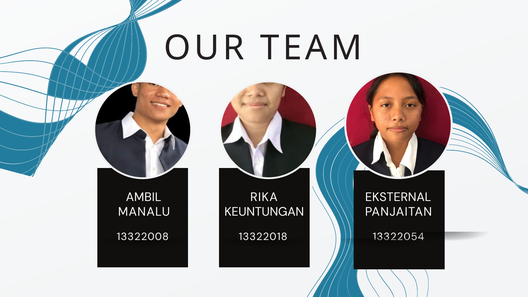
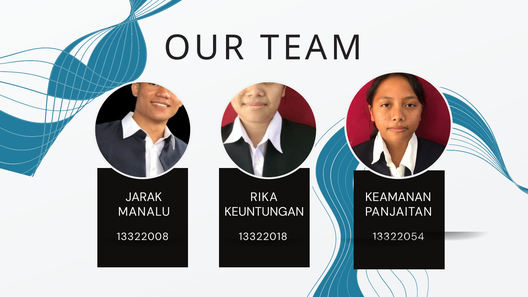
AMBIL: AMBIL -> JARAK (144, 197)
EKSTERNAL: EKSTERNAL -> KEAMANAN (398, 197)
